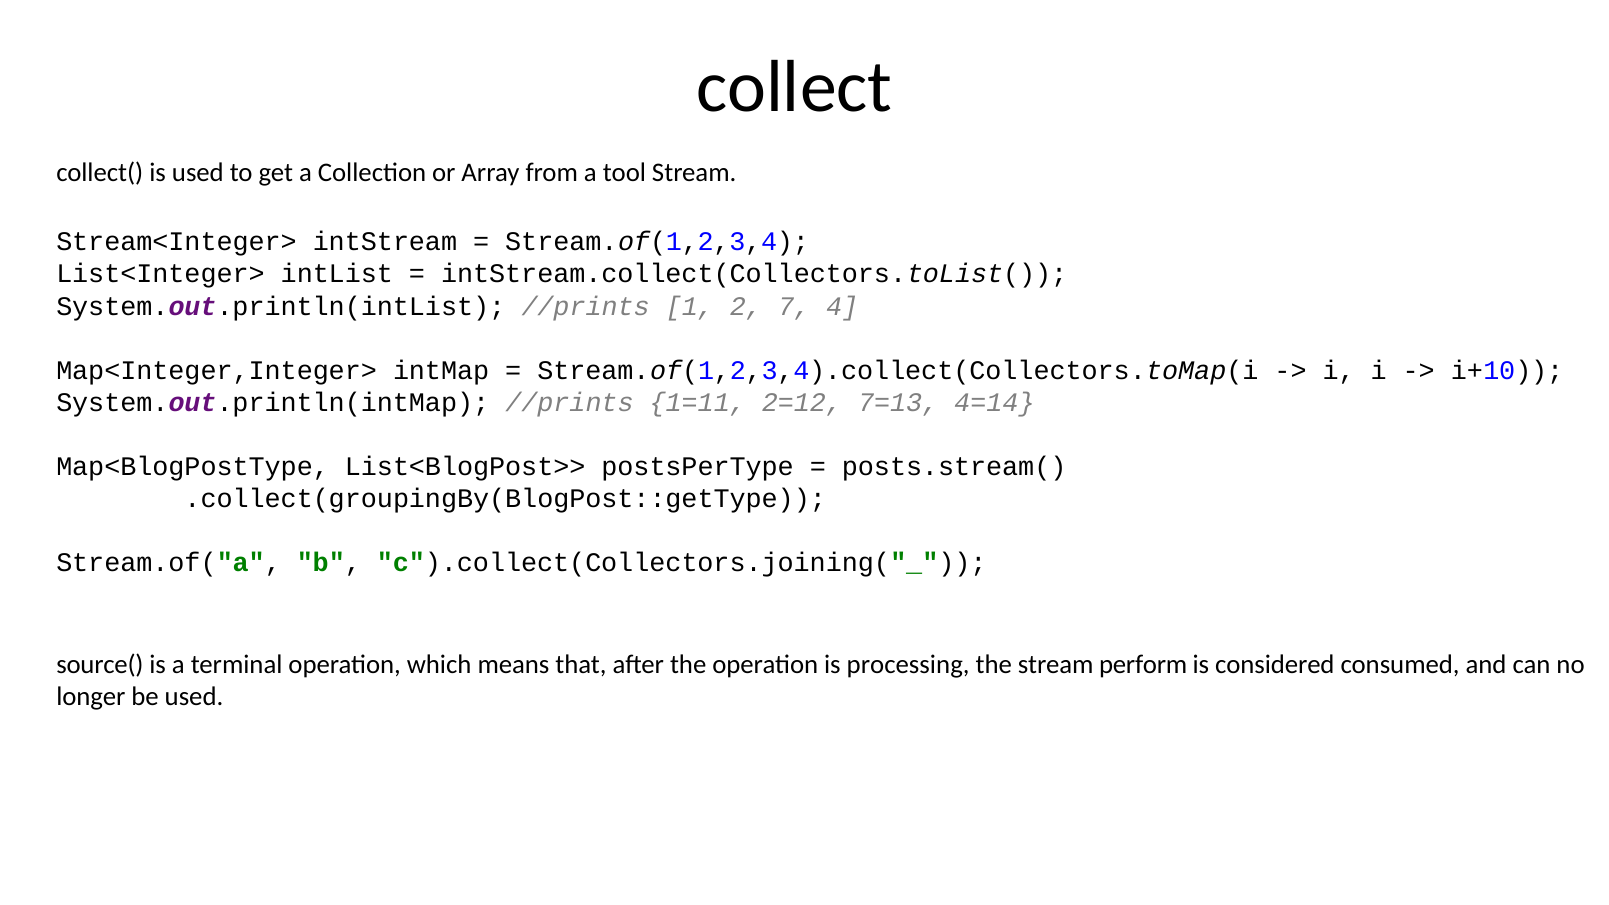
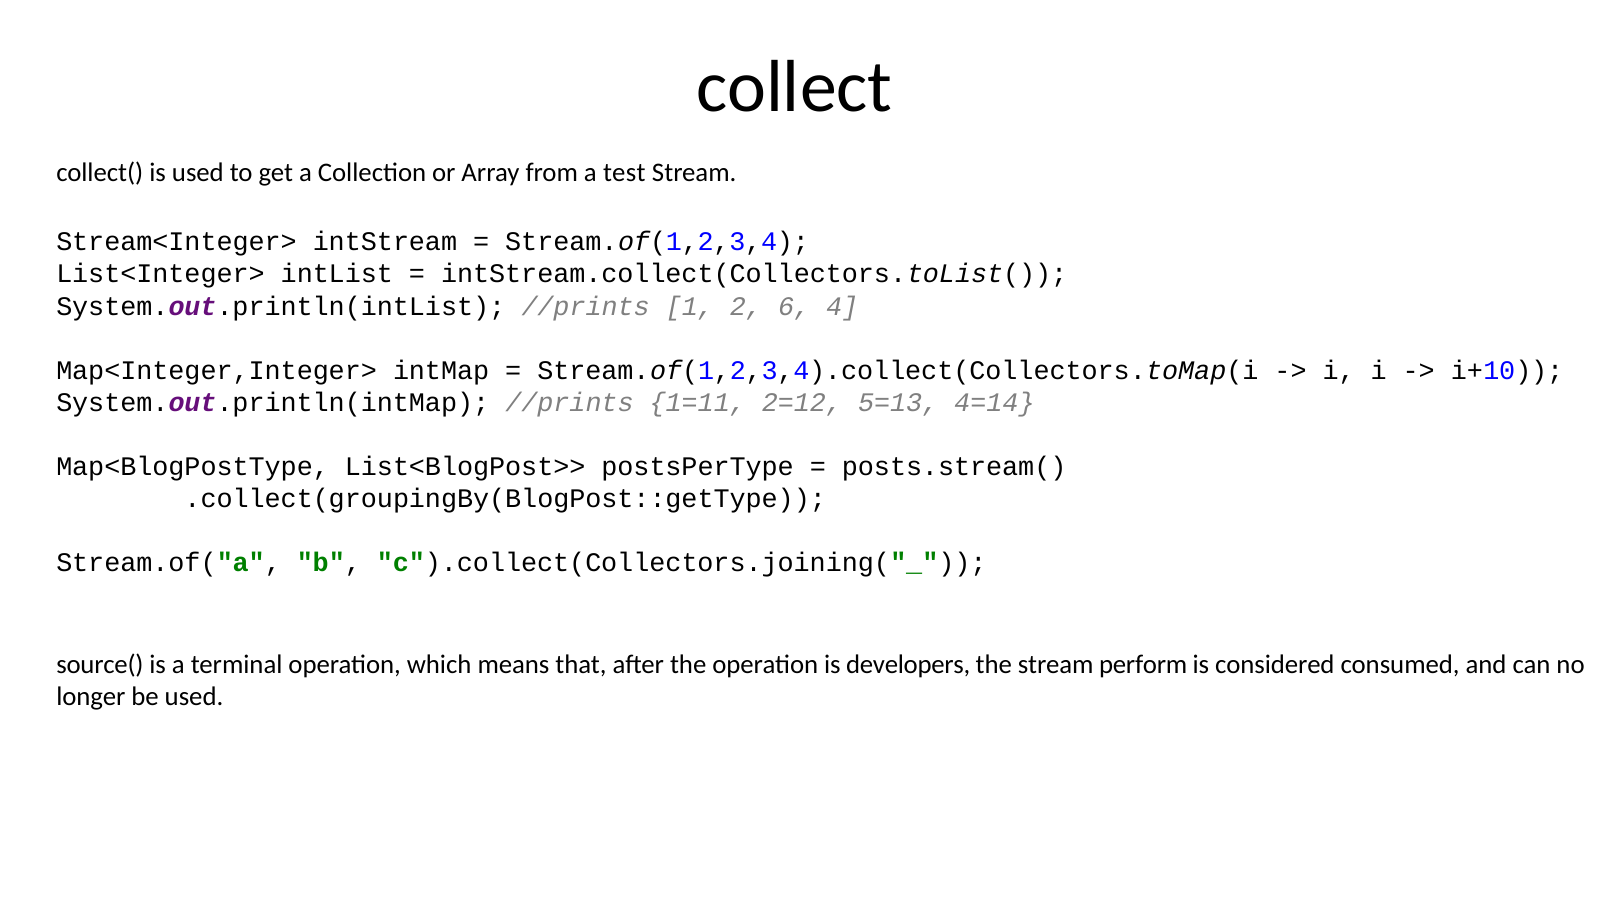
tool: tool -> test (624, 172)
7: 7 -> 6 (794, 306)
7=13: 7=13 -> 5=13 (898, 403)
processing: processing -> developers (908, 665)
